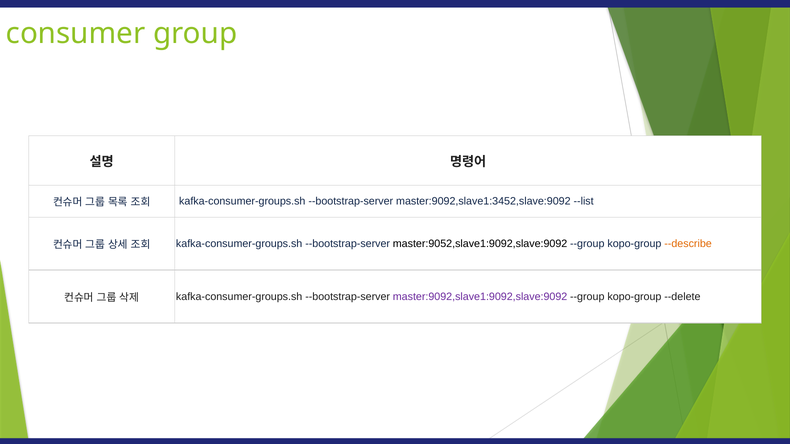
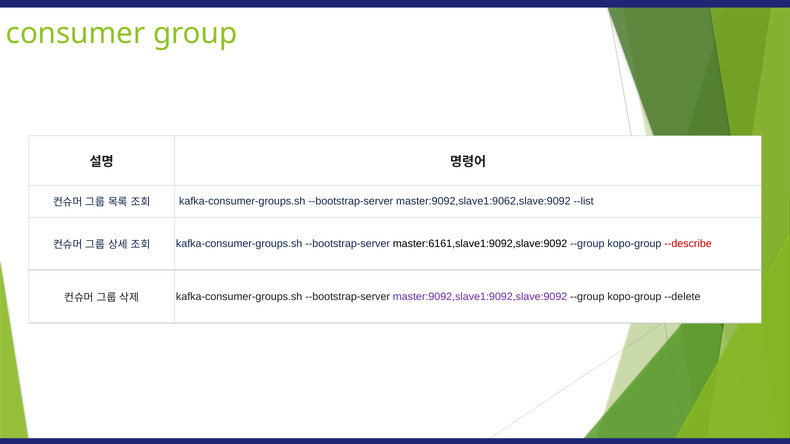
master:9092,slave1:3452,slave:9092: master:9092,slave1:3452,slave:9092 -> master:9092,slave1:9062,slave:9092 (483, 201)
master:9052,slave1:9092,slave:9092: master:9052,slave1:9092,slave:9092 -> master:6161,slave1:9092,slave:9092 (480, 244)
--describe colour: orange -> red (688, 244)
